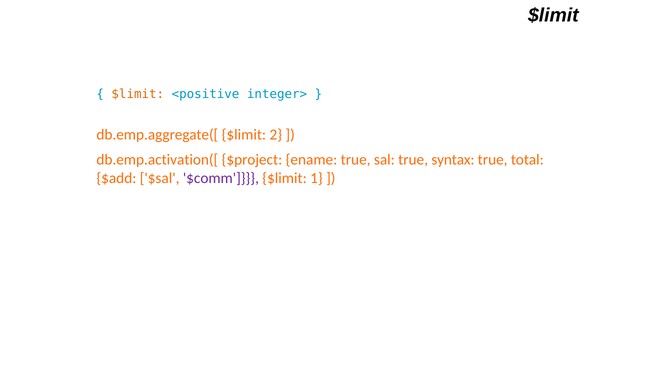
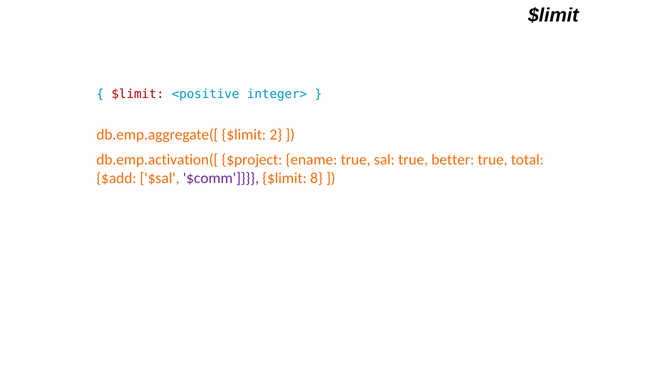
$limit colour: orange -> red (138, 94)
syntax: syntax -> better (453, 160)
1: 1 -> 8 (316, 178)
